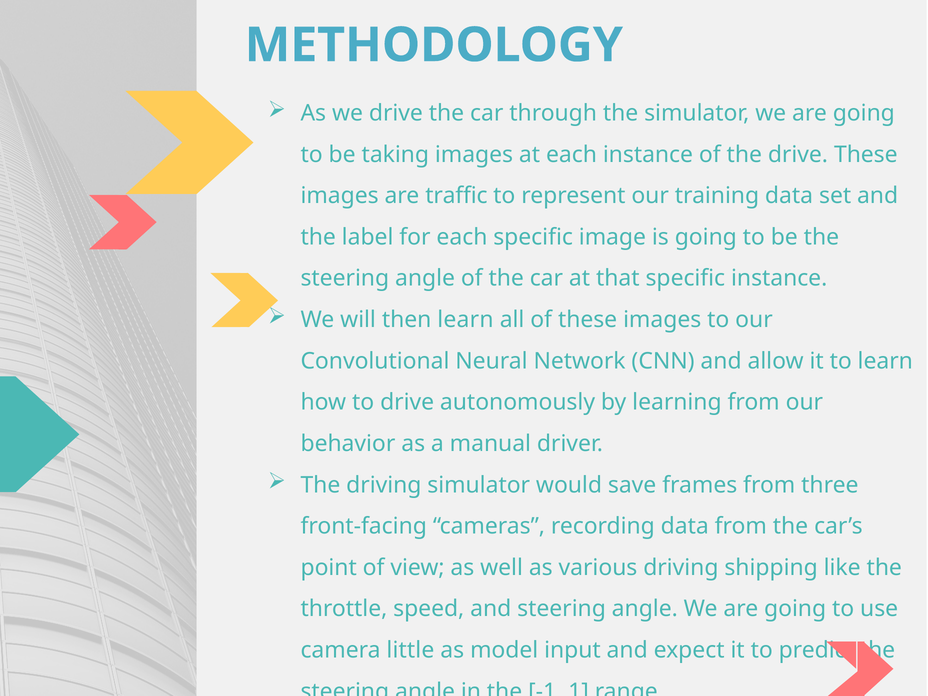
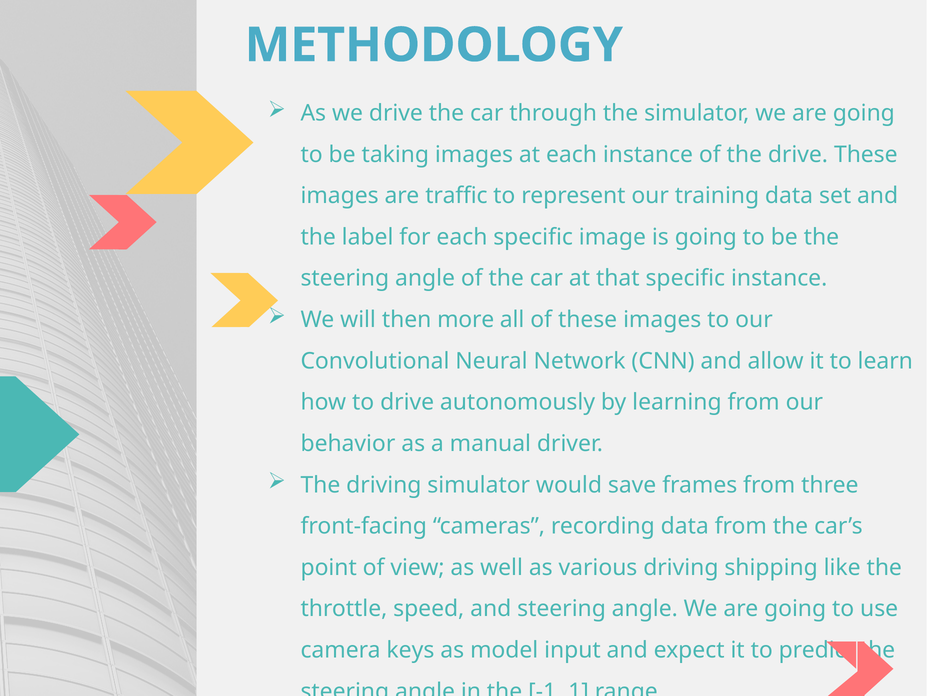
then learn: learn -> more (466, 320)
little: little -> keys (410, 650)
